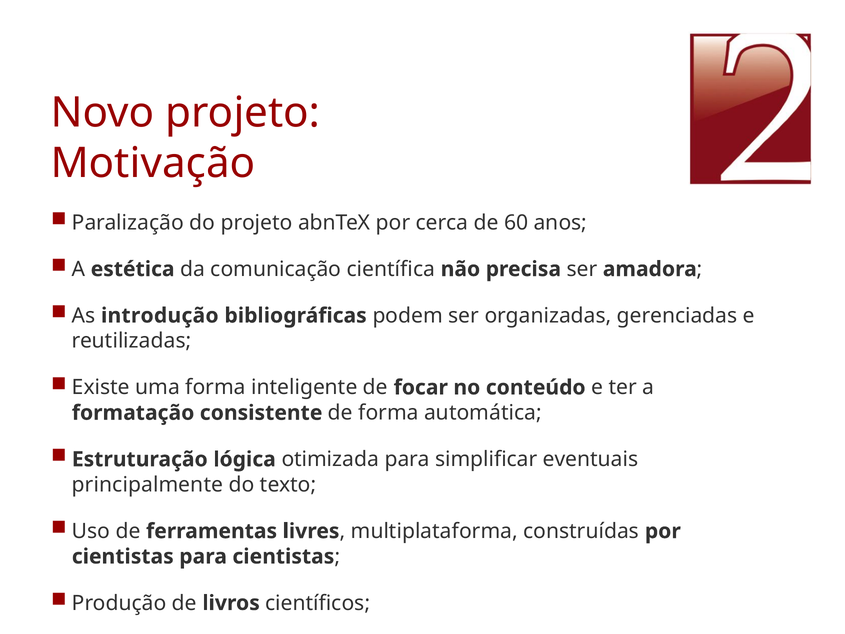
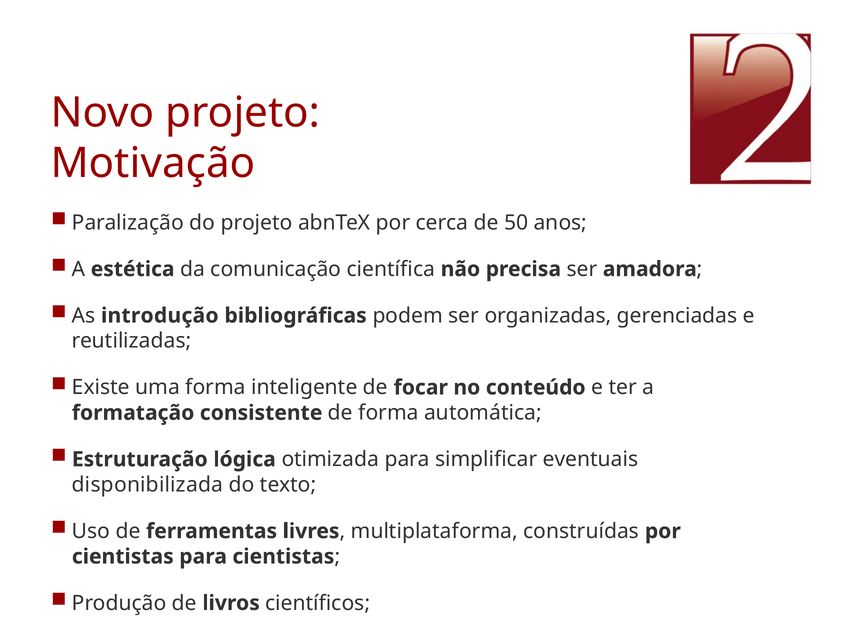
60: 60 -> 50 (516, 223)
principalmente: principalmente -> disponibilizada (147, 485)
